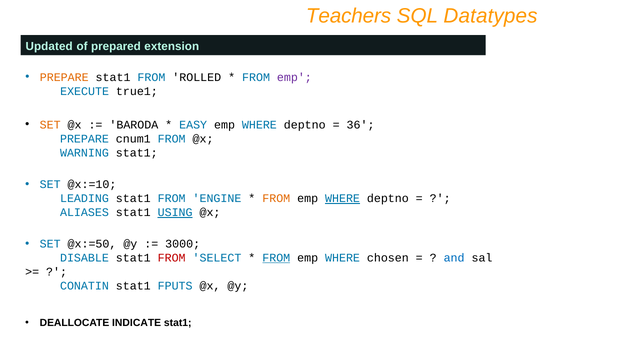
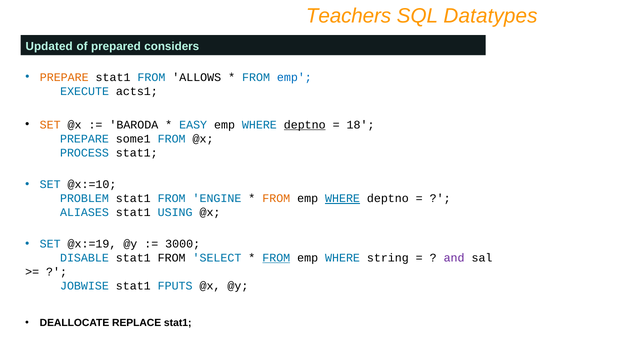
extension: extension -> considers (172, 46)
ROLLED: ROLLED -> ALLOWS (197, 77)
emp colour: purple -> blue (294, 77)
true1: true1 -> acts1 (137, 91)
deptno underline: none -> present (305, 125)
36: 36 -> 18 (361, 125)
cnum1: cnum1 -> some1 (133, 139)
WARNING: WARNING -> PROCESS (84, 153)
LEADING: LEADING -> PROBLEM (84, 198)
USING underline: present -> none (175, 212)
@x:=50: @x:=50 -> @x:=19 (92, 244)
FROM colour: red -> black (172, 258)
chosen: chosen -> string (388, 258)
and colour: blue -> purple (454, 258)
CONATIN: CONATIN -> JOBWISE (84, 286)
INDICATE: INDICATE -> REPLACE (137, 323)
